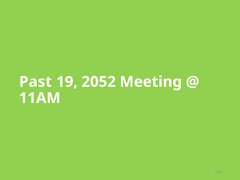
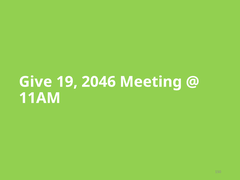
Past: Past -> Give (36, 82)
2052: 2052 -> 2046 (99, 82)
